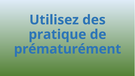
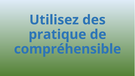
prématurément: prématurément -> compréhensible (68, 49)
